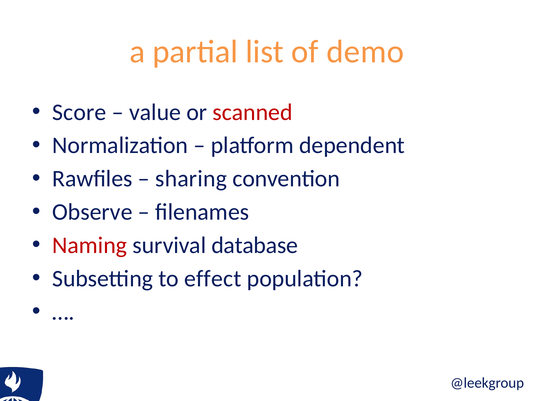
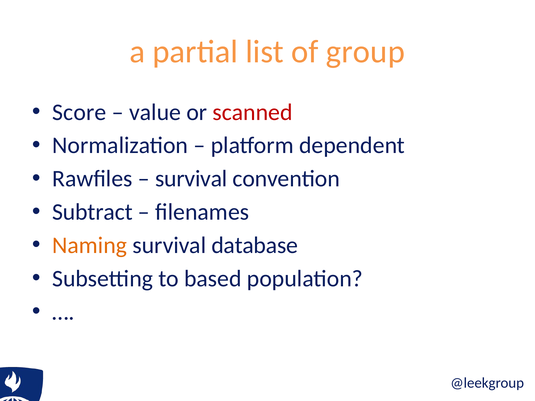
demo: demo -> group (365, 52)
sharing: sharing -> survival (191, 179)
Observe: Observe -> Subtract (92, 212)
Naming colour: red -> orange (90, 246)
effect: effect -> based (213, 279)
